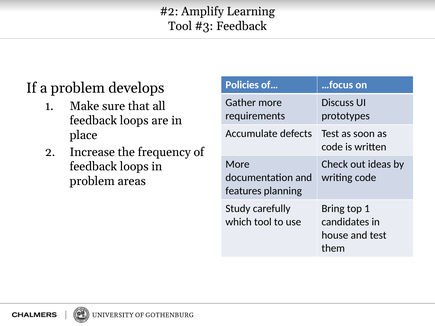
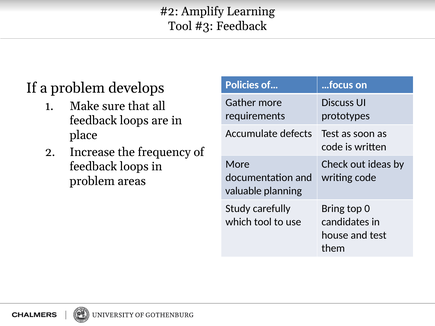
features: features -> valuable (243, 191)
top 1: 1 -> 0 (367, 209)
